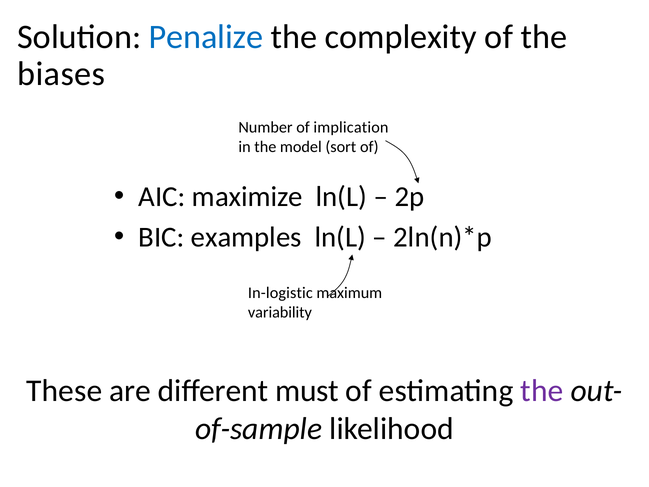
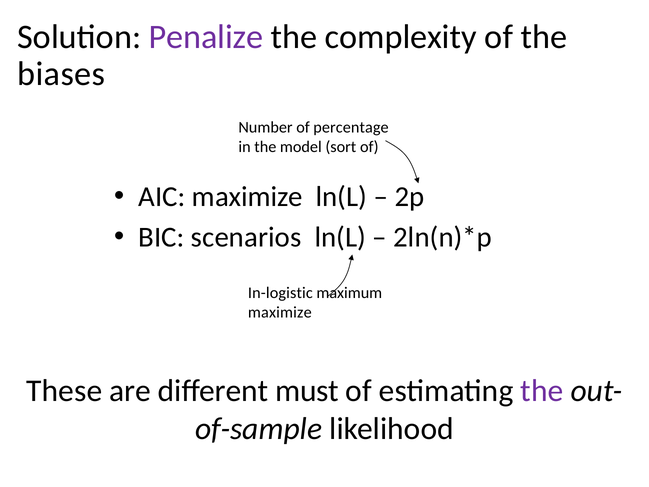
Penalize colour: blue -> purple (206, 37)
implication: implication -> percentage (351, 127)
examples: examples -> scenarios (246, 237)
variability: variability -> maximize (280, 312)
